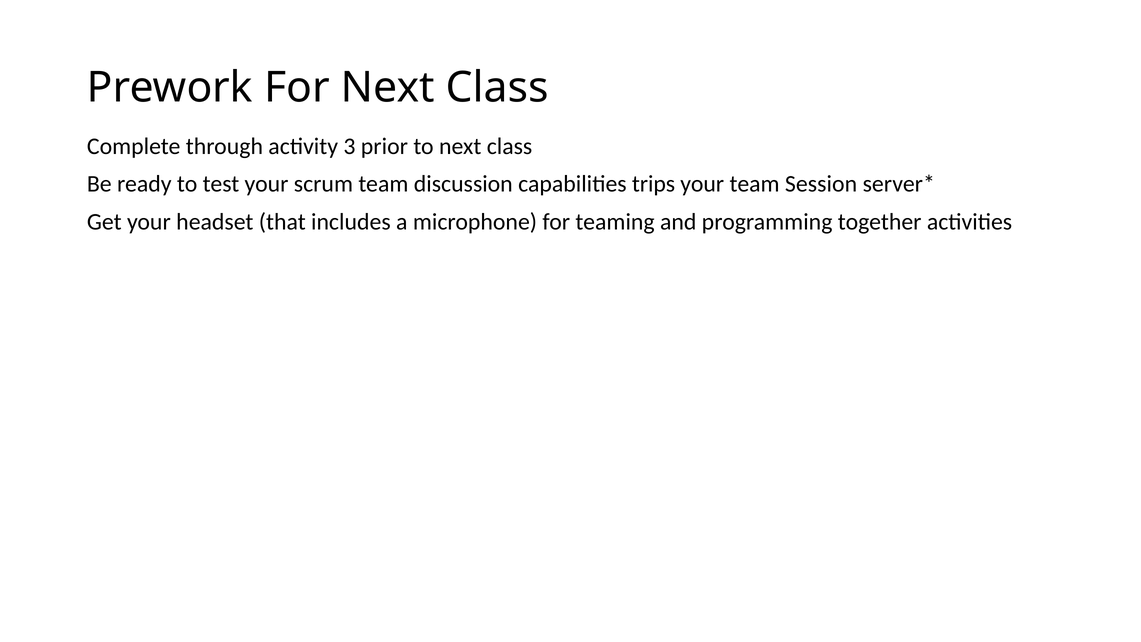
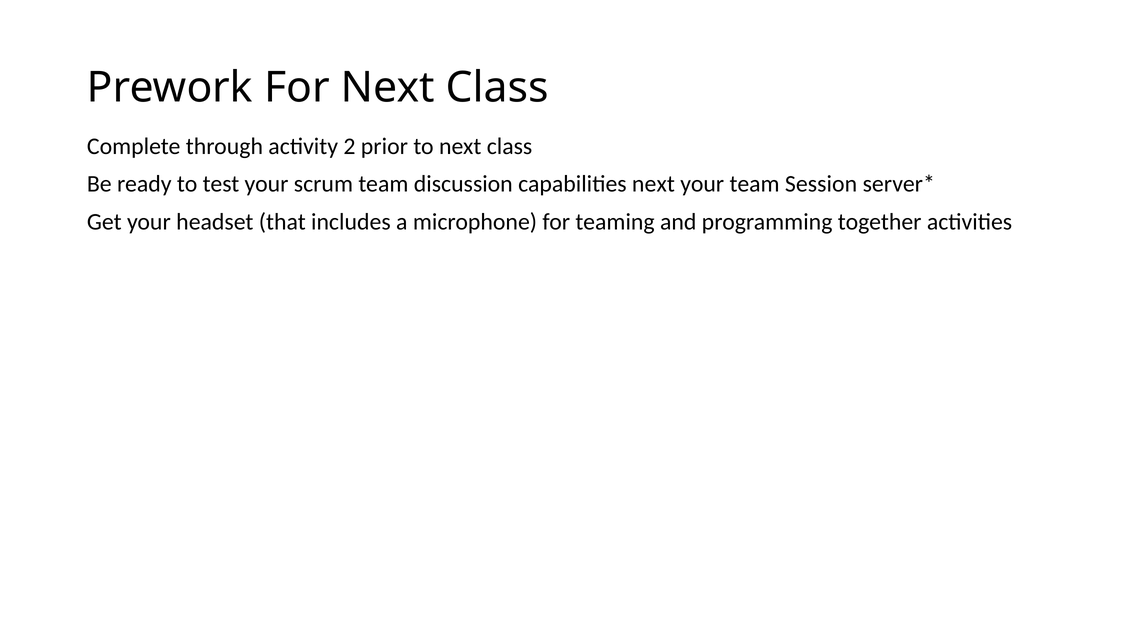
3: 3 -> 2 (349, 146)
capabilities trips: trips -> next (653, 184)
